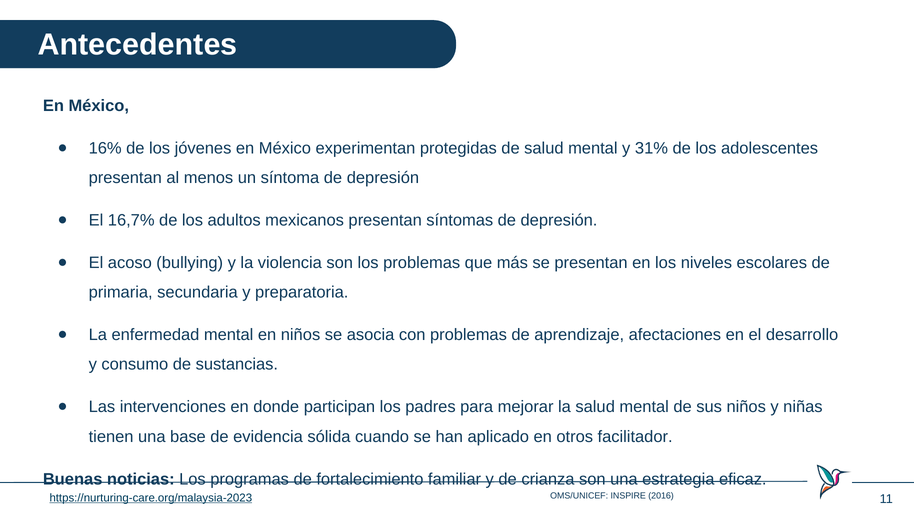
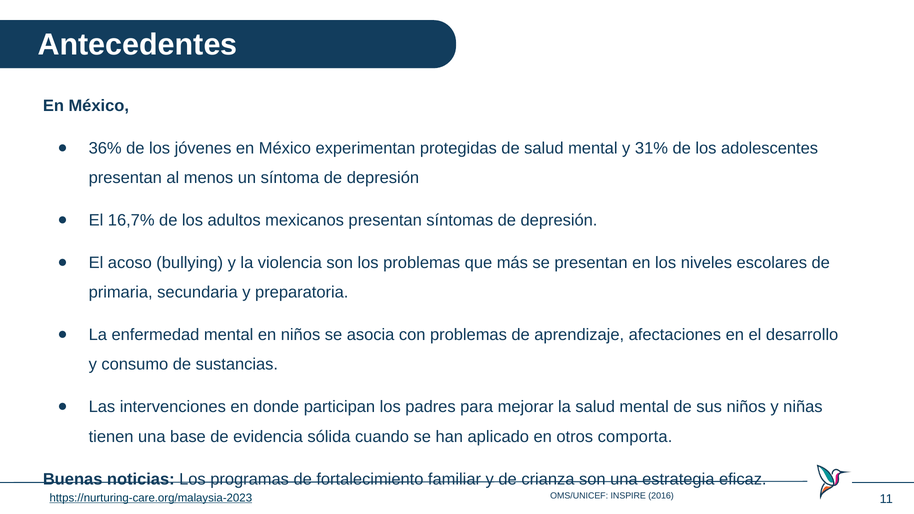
16%: 16% -> 36% (105, 148)
facilitador: facilitador -> comporta (635, 437)
